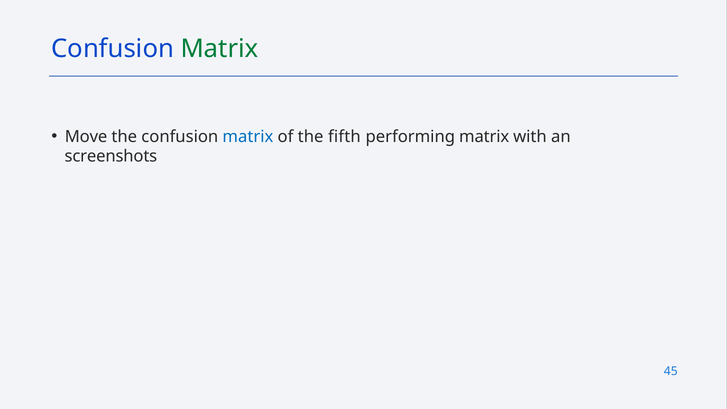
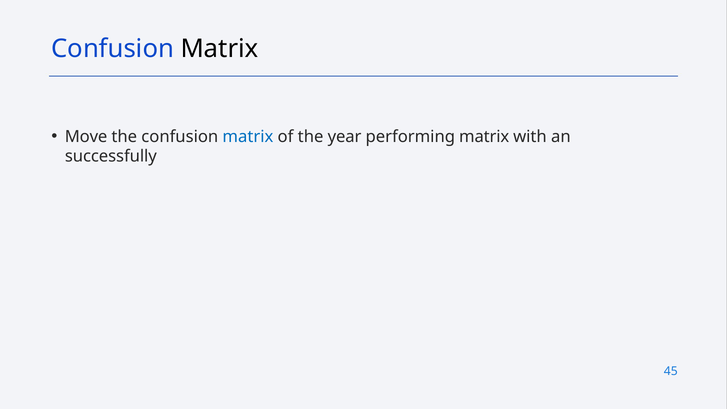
Matrix colour: green -> black (220, 49)
fifth: fifth -> year (345, 136)
screenshots: screenshots -> successfully (111, 156)
